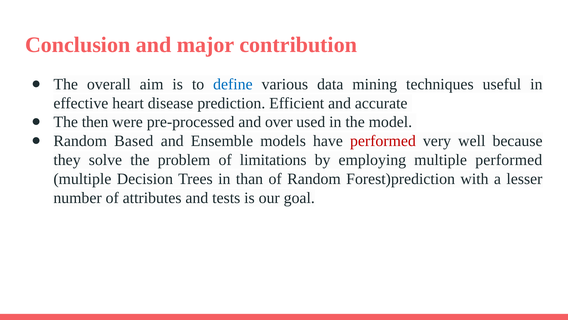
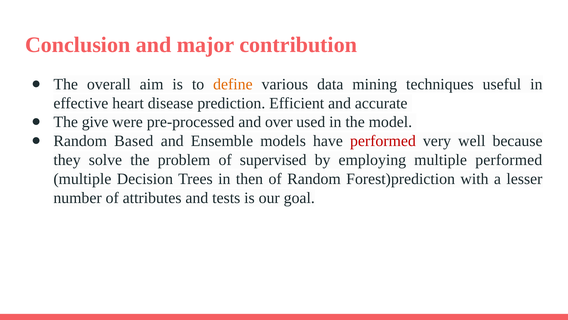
define colour: blue -> orange (233, 84)
then: then -> give (95, 122)
limitations: limitations -> supervised (273, 160)
than: than -> then (249, 179)
